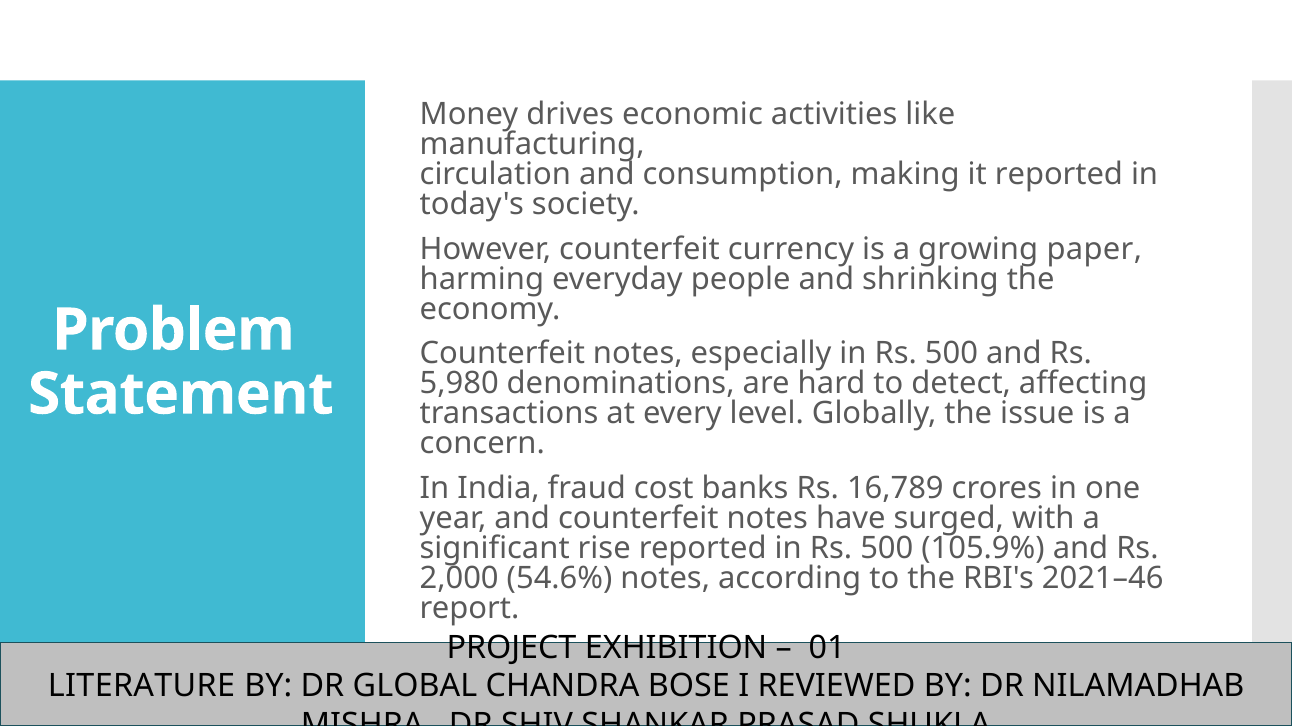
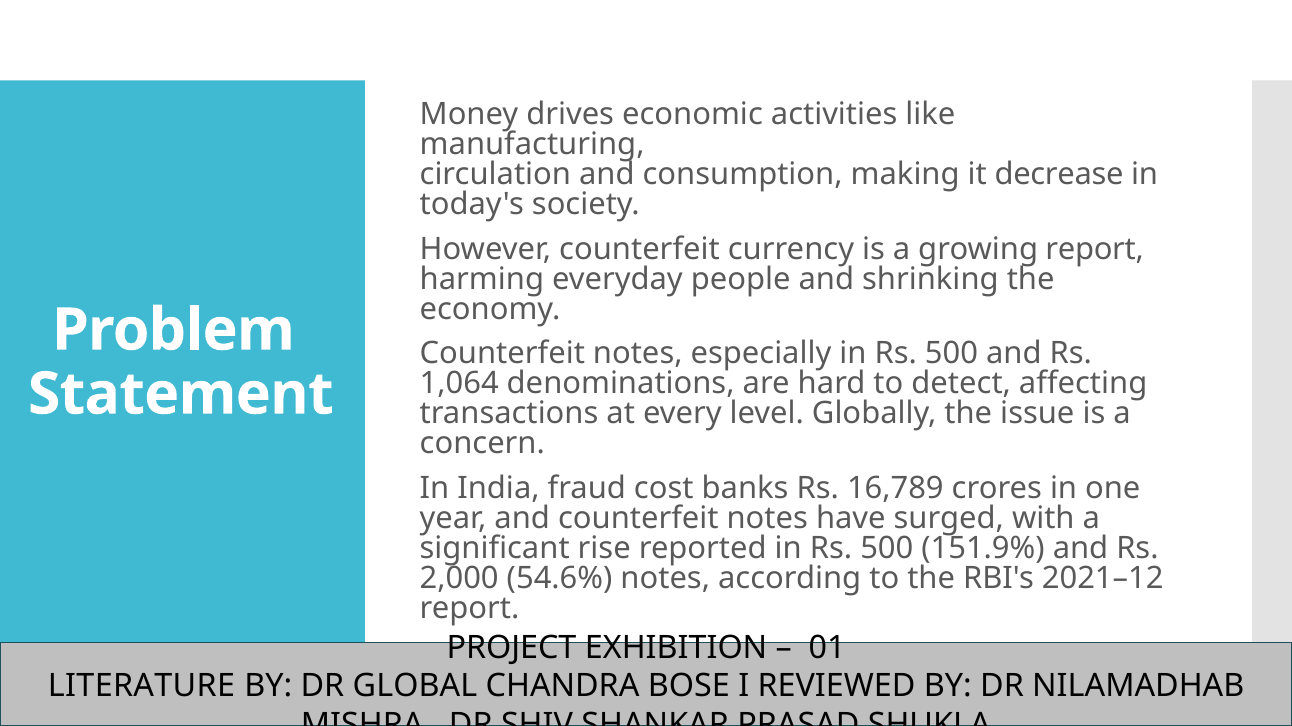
it reported: reported -> decrease (1059, 175)
growing paper: paper -> report (1095, 249)
5,980: 5,980 -> 1,064 (459, 384)
105.9%: 105.9% -> 151.9% (983, 549)
2021–46: 2021–46 -> 2021–12 (1103, 579)
